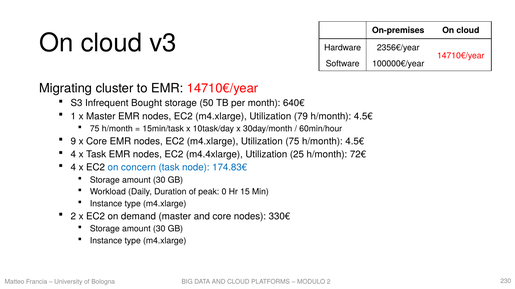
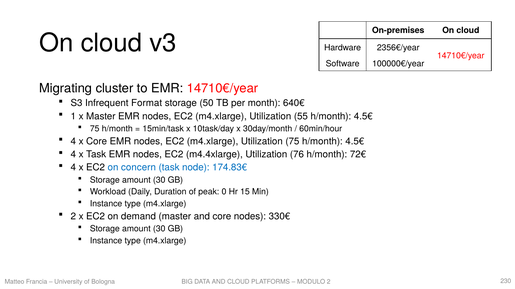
Bought: Bought -> Format (147, 103)
79: 79 -> 55 (301, 116)
9: 9 -> 4 (73, 142)
25: 25 -> 76 (297, 155)
